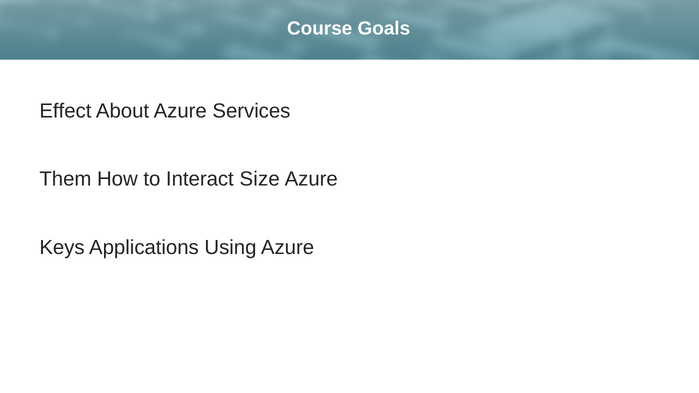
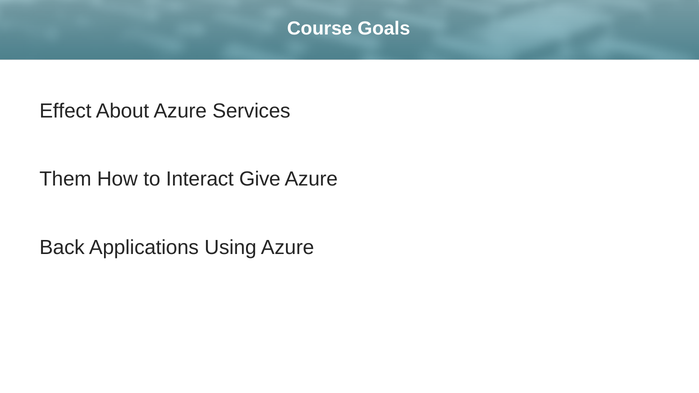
Size: Size -> Give (260, 179)
Keys: Keys -> Back (62, 248)
